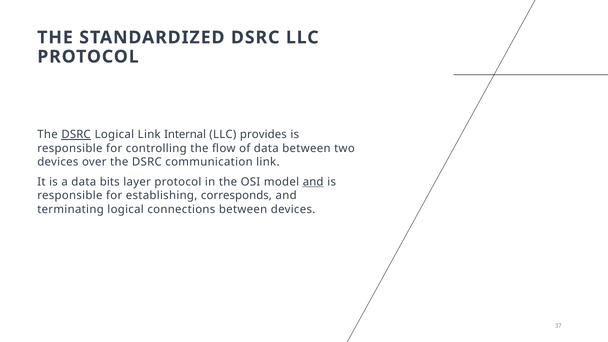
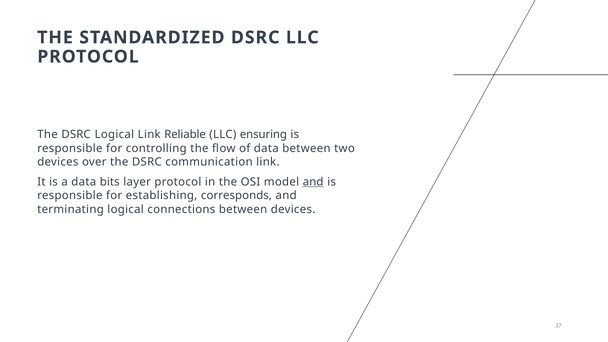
DSRC underline: present -> none (76, 135)
Internal: Internal -> Reliable (185, 135)
provides: provides -> ensuring (263, 135)
